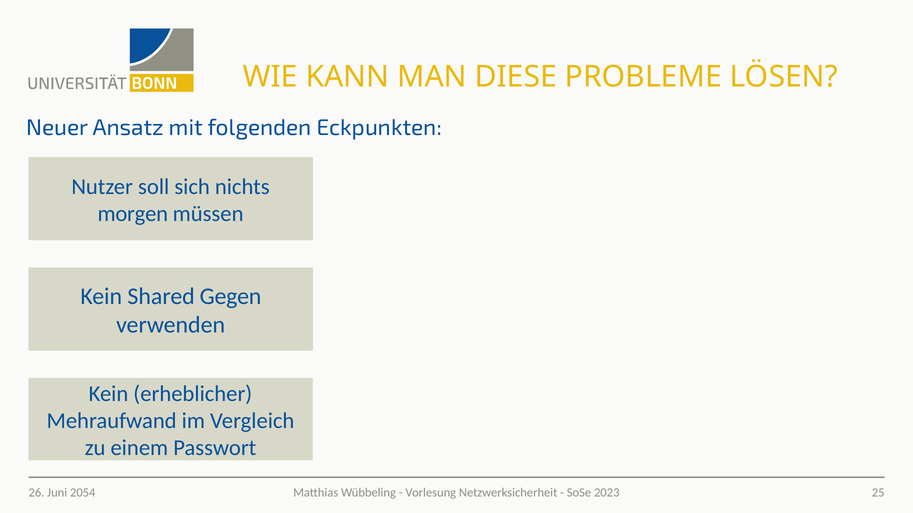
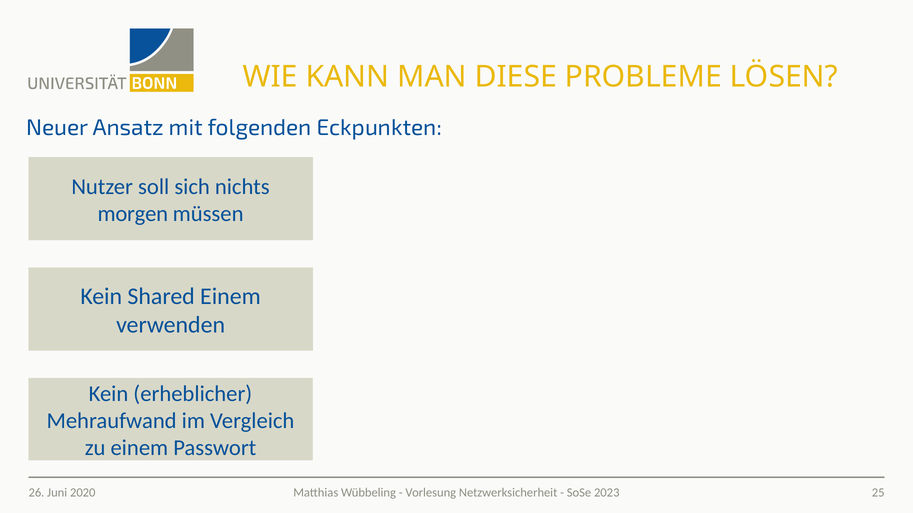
Shared Gegen: Gegen -> Einem (230, 297)
2054: 2054 -> 2020 (83, 493)
